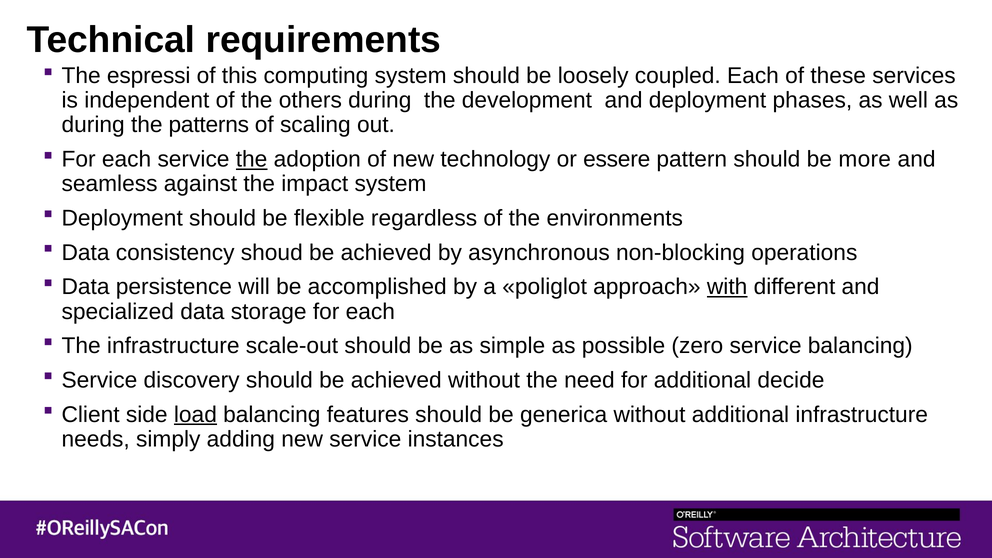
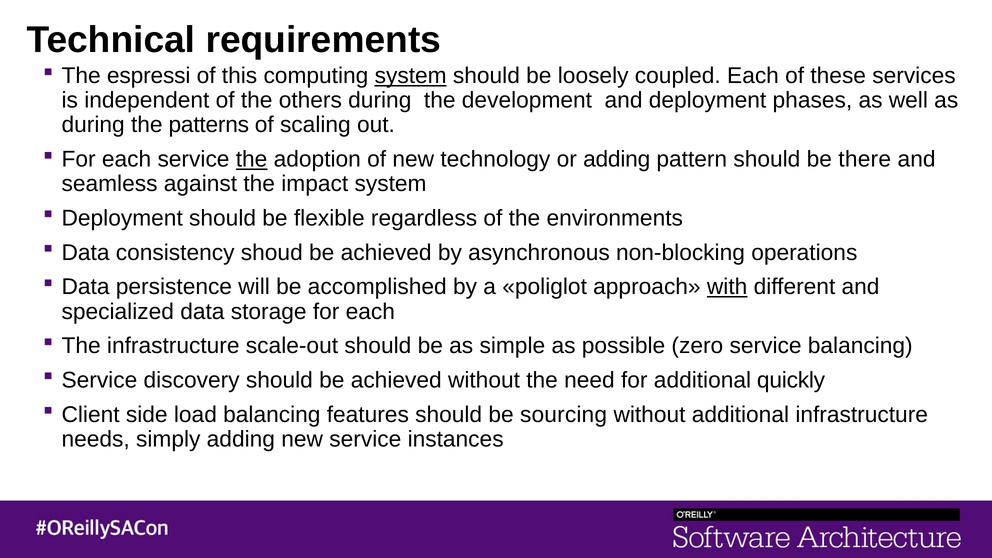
system underline: none -> present (411, 76)
or essere: essere -> adding (617, 159)
more: more -> there (865, 159)
decide: decide -> quickly (791, 380)
load underline: present -> none (195, 415)
generica: generica -> sourcing (564, 415)
